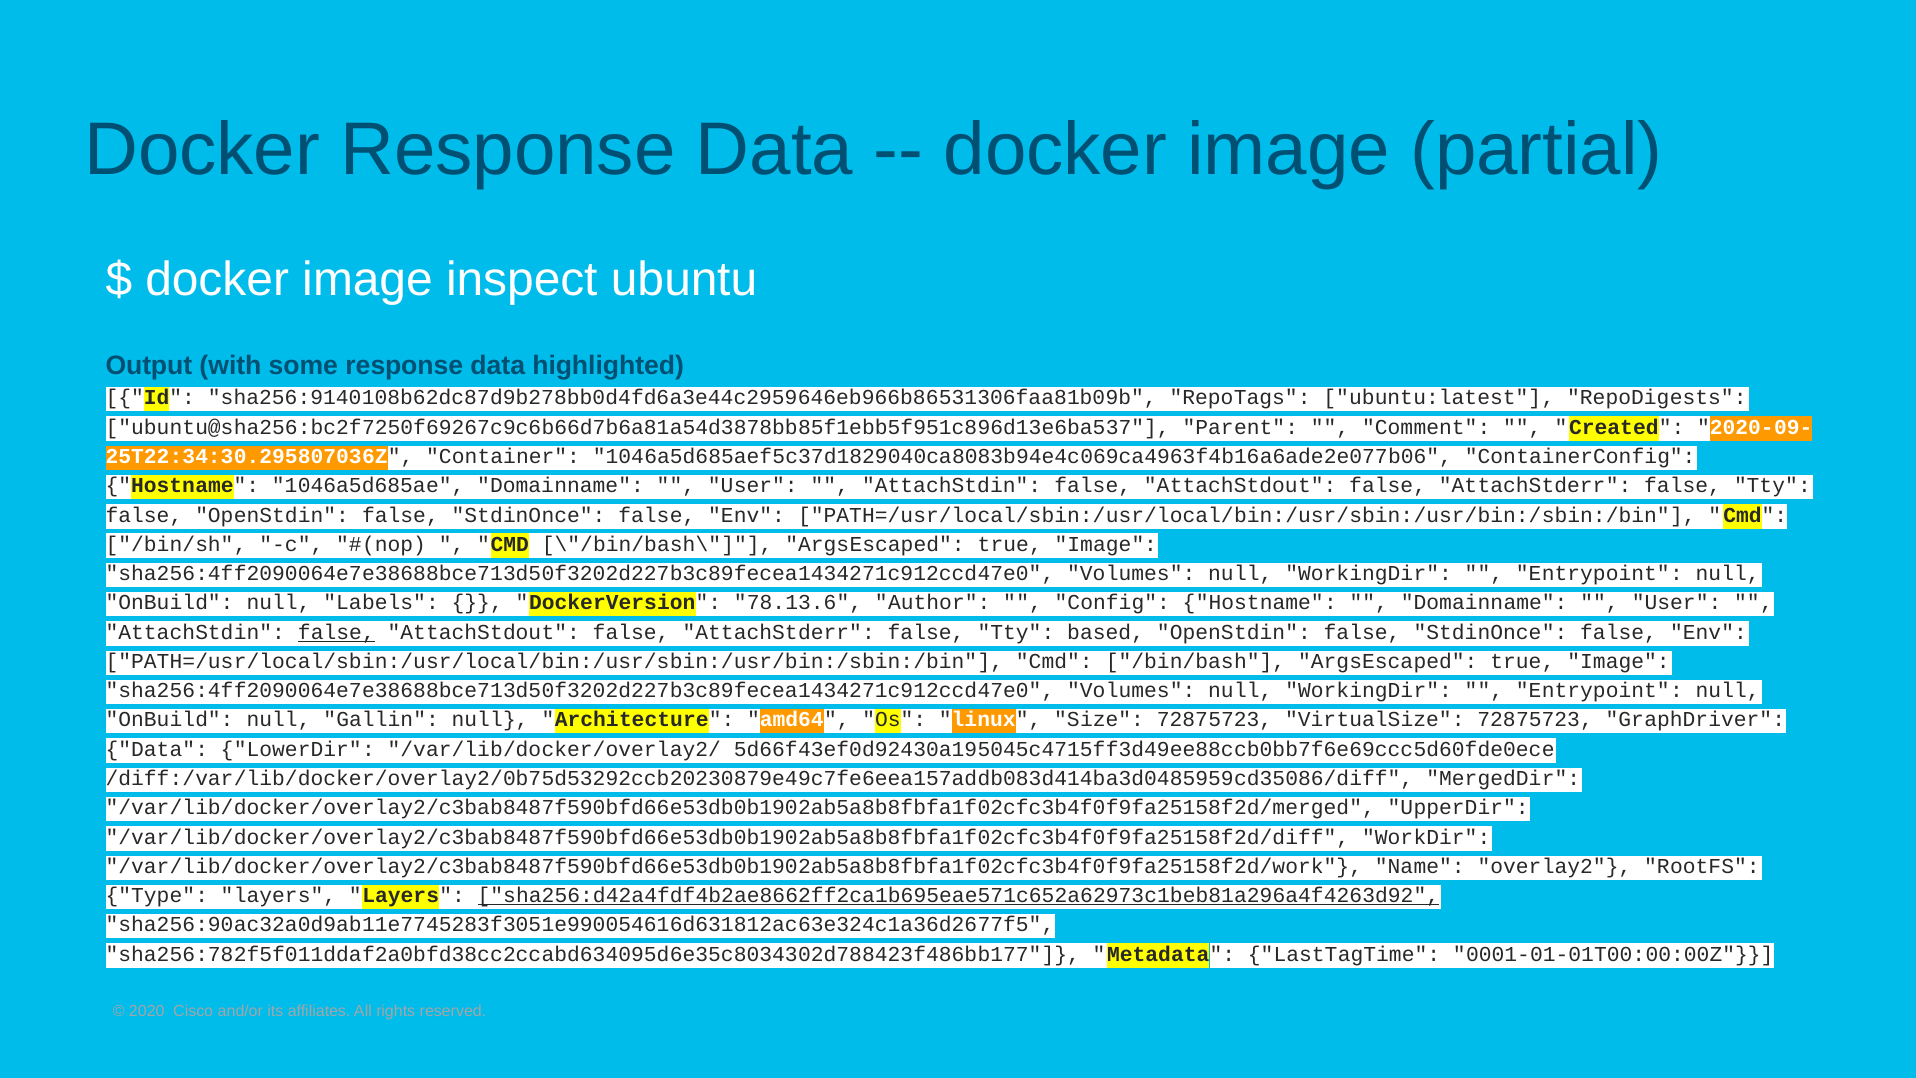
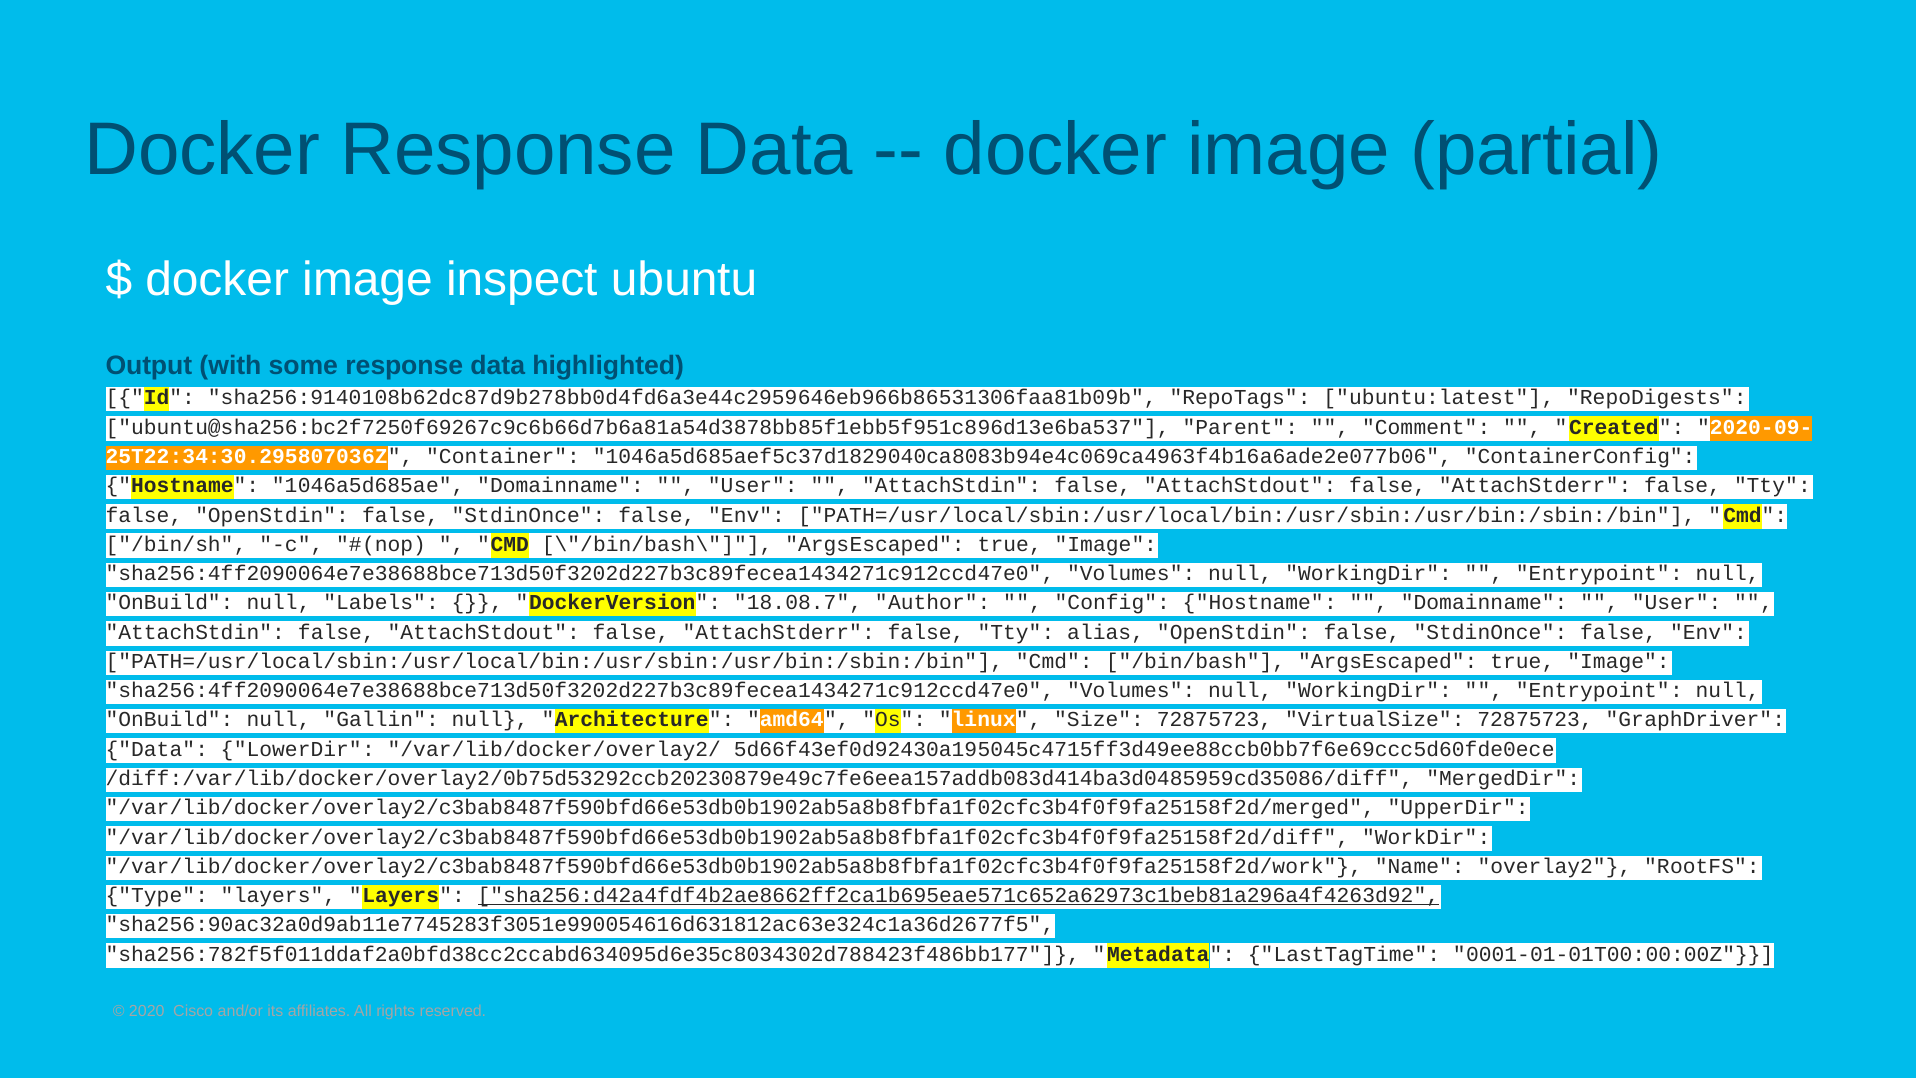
78.13.6: 78.13.6 -> 18.08.7 (798, 603)
false underline: present -> none (336, 632)
based: based -> alias (1106, 632)
